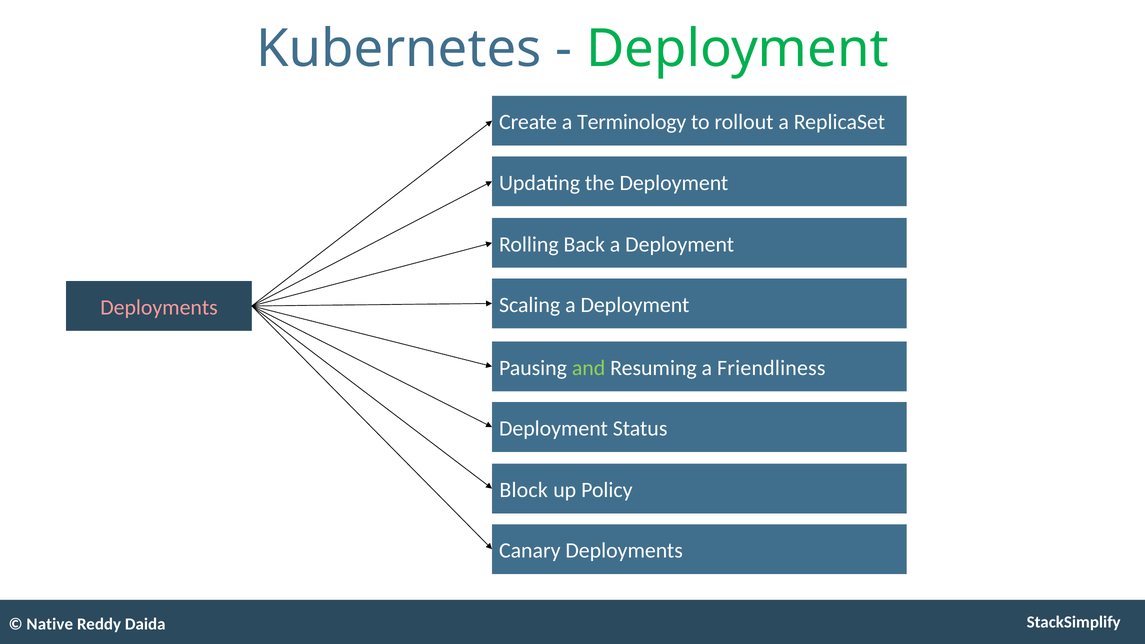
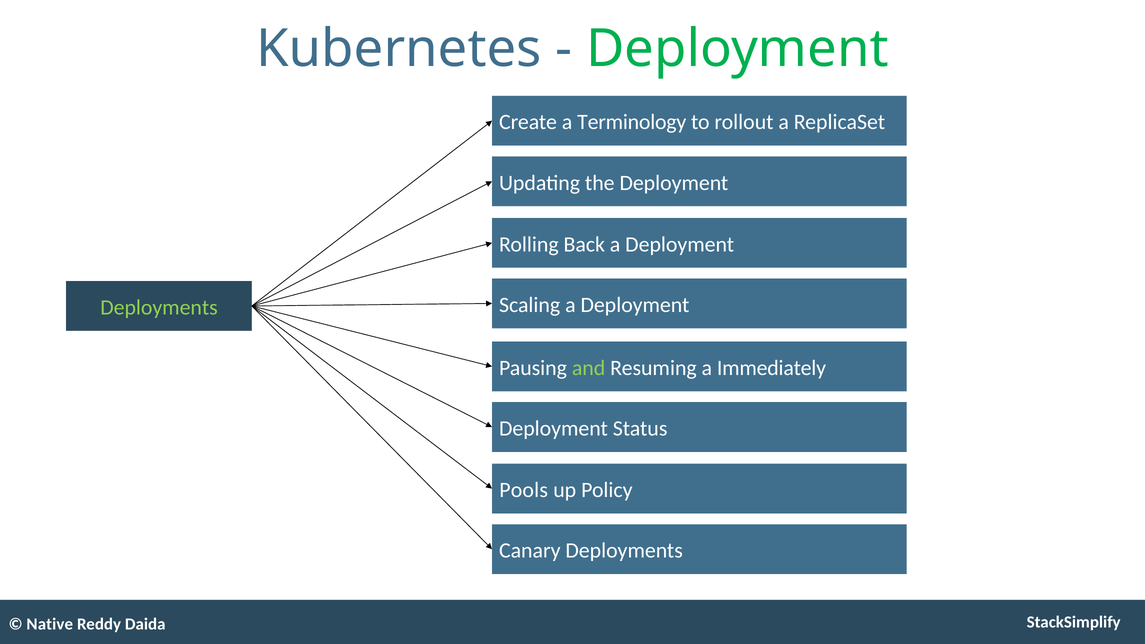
Deployments colour: pink -> light green (159, 308)
Friendliness: Friendliness -> Immediately (772, 368)
Block: Block -> Pools (524, 490)
